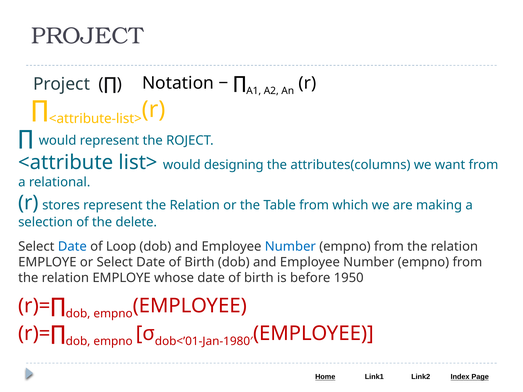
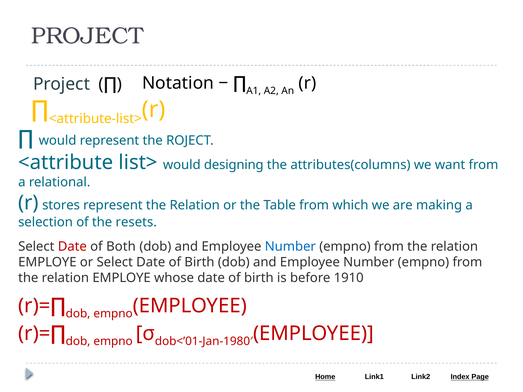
delete: delete -> resets (136, 222)
Date colour: blue -> red (72, 247)
Loop: Loop -> Both (121, 247)
1950: 1950 -> 1910 (349, 278)
